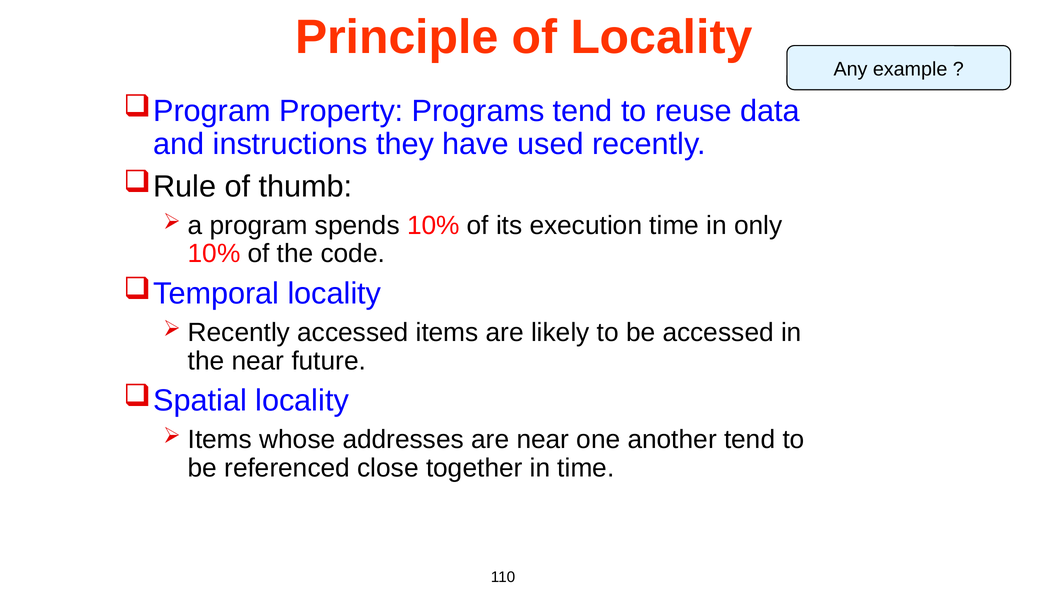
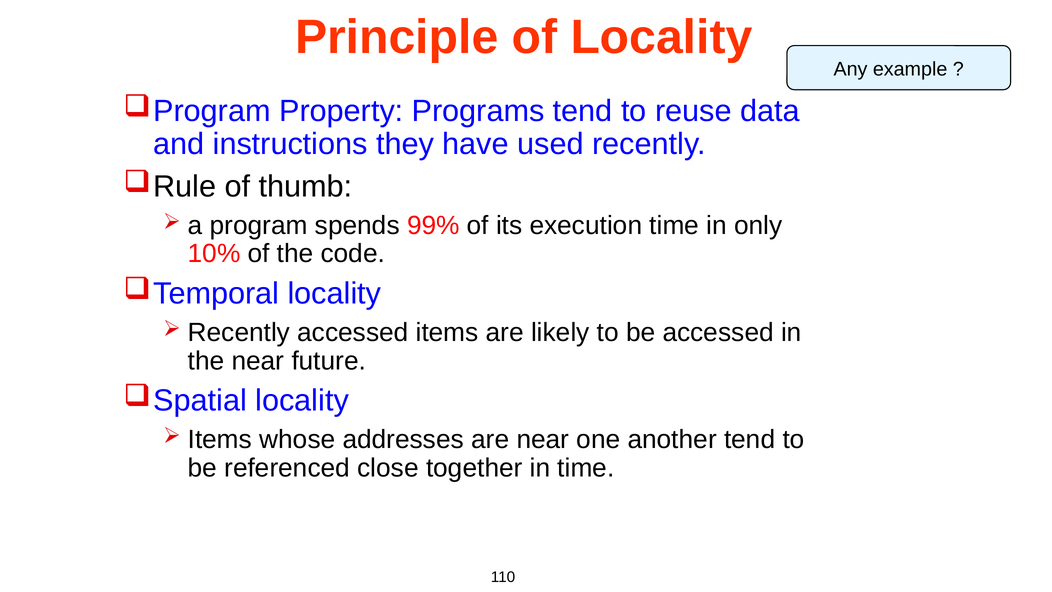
spends 10%: 10% -> 99% (433, 225)
